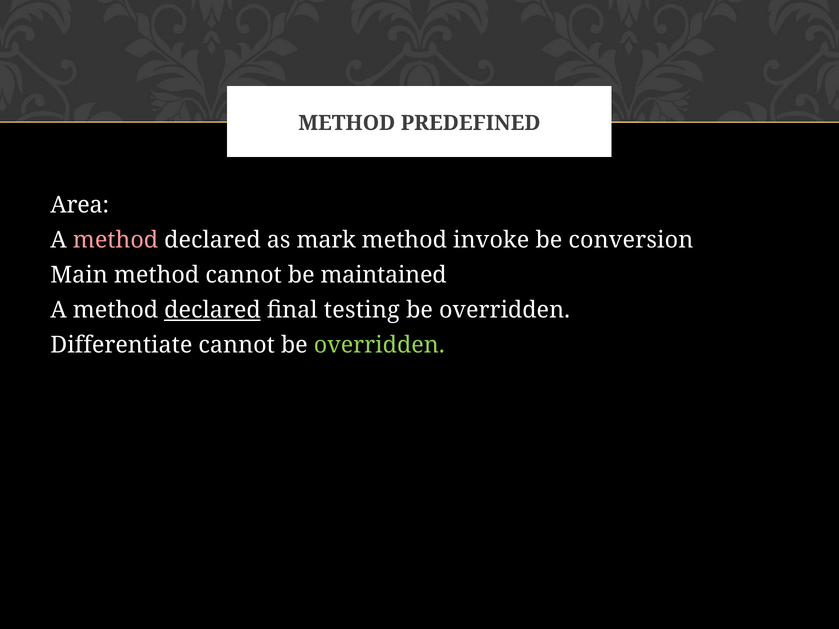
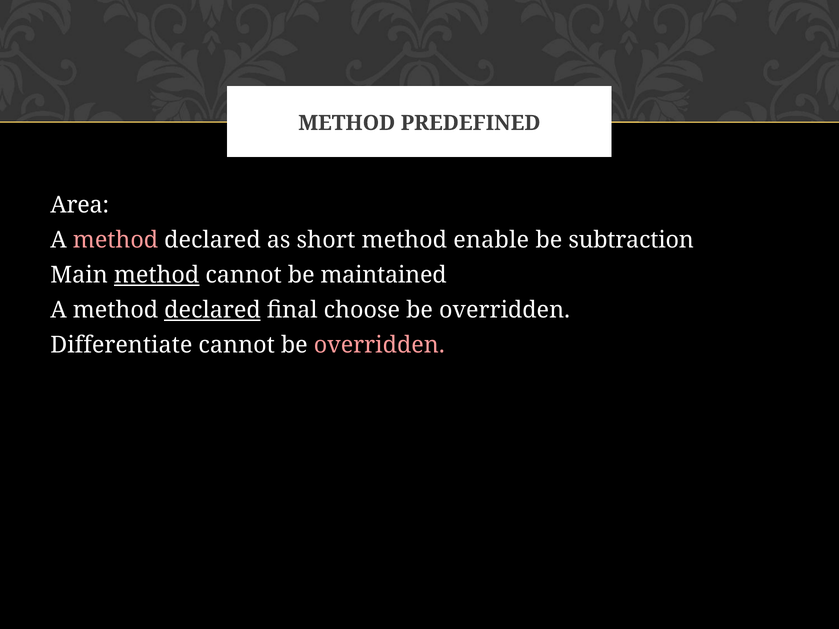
mark: mark -> short (326, 240)
invoke: invoke -> enable (491, 240)
conversion: conversion -> subtraction (631, 240)
method underline: none -> present (157, 275)
testing: testing -> choose (362, 310)
overridden colour: light green -> pink (379, 345)
